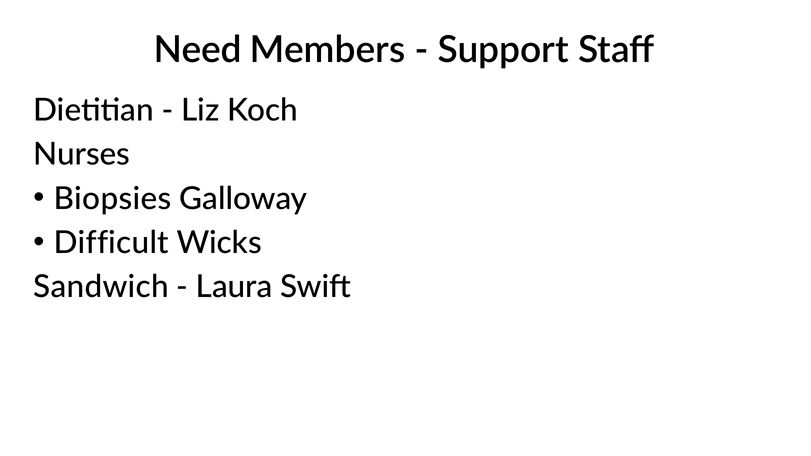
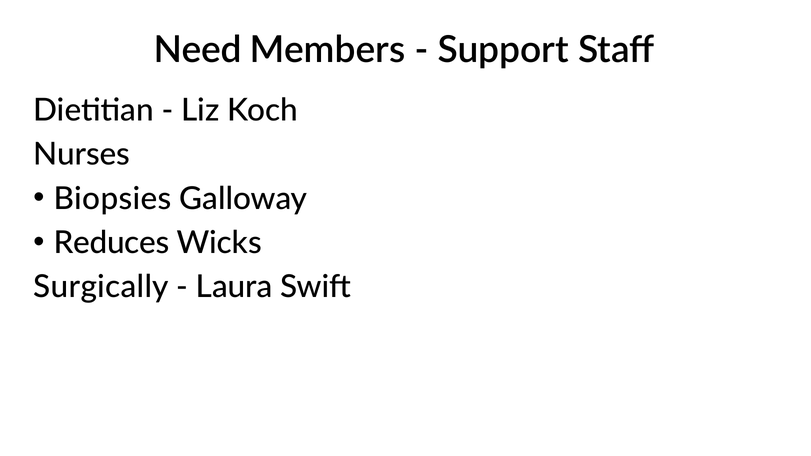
Difficult: Difficult -> Reduces (111, 243)
Sandwich: Sandwich -> Surgically (101, 287)
